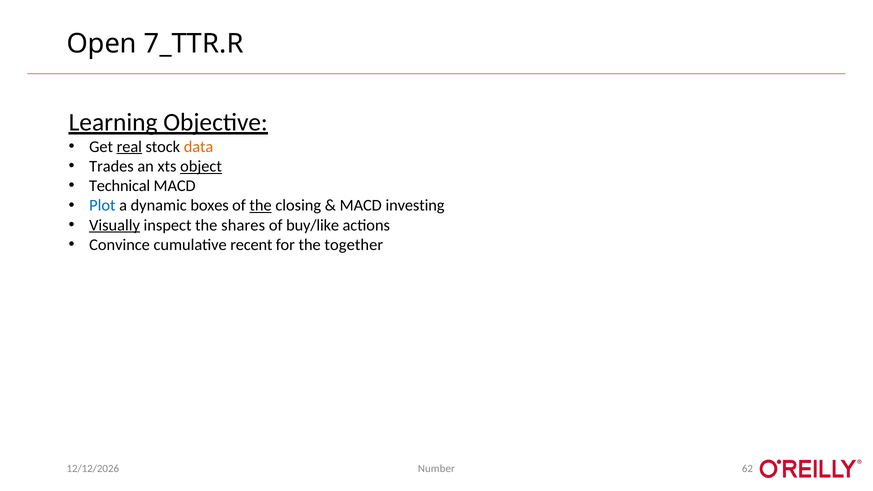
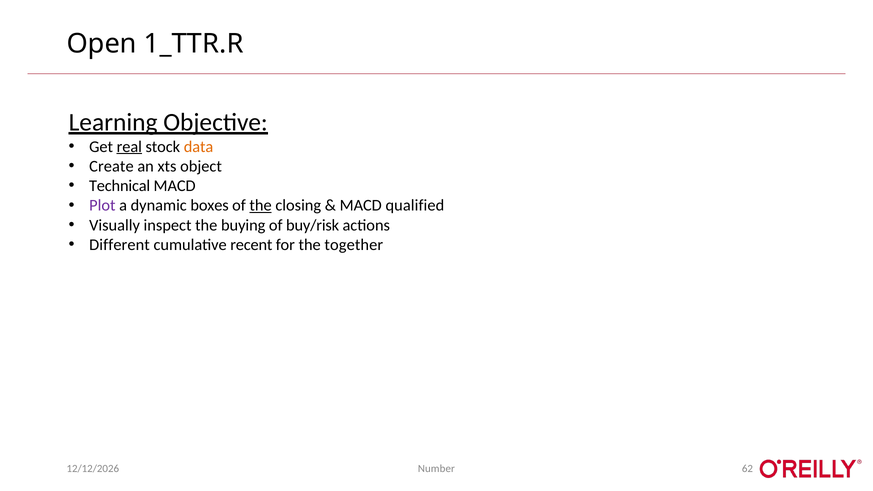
7_TTR.R: 7_TTR.R -> 1_TTR.R (194, 44)
Trades: Trades -> Create (111, 166)
object underline: present -> none (201, 166)
Plot colour: blue -> purple (102, 206)
investing: investing -> qualified (415, 206)
Visually underline: present -> none (115, 225)
shares: shares -> buying (243, 225)
buy/like: buy/like -> buy/risk (313, 225)
Convince: Convince -> Different (119, 245)
